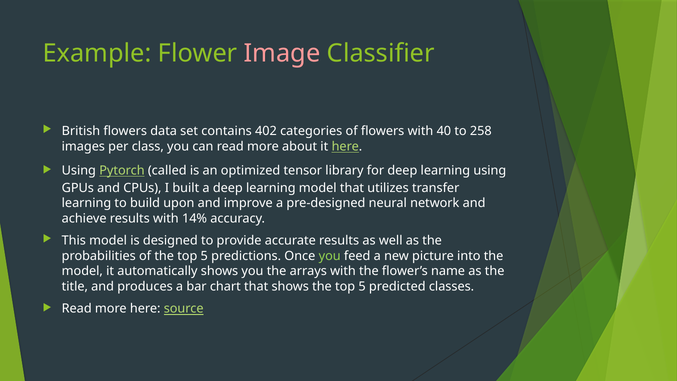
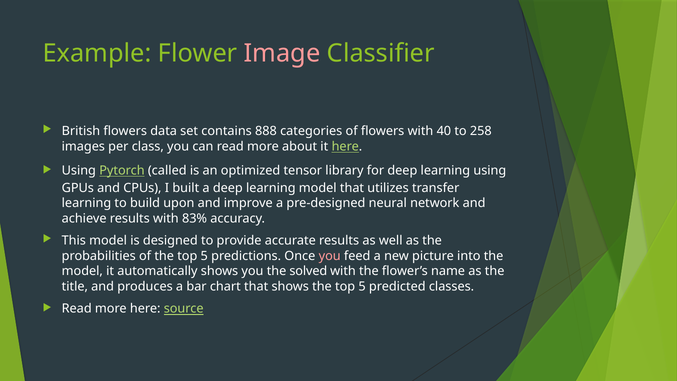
402: 402 -> 888 (266, 131)
14%: 14% -> 83% (195, 218)
you colour: light green -> pink (330, 256)
arrays: arrays -> solved (308, 271)
